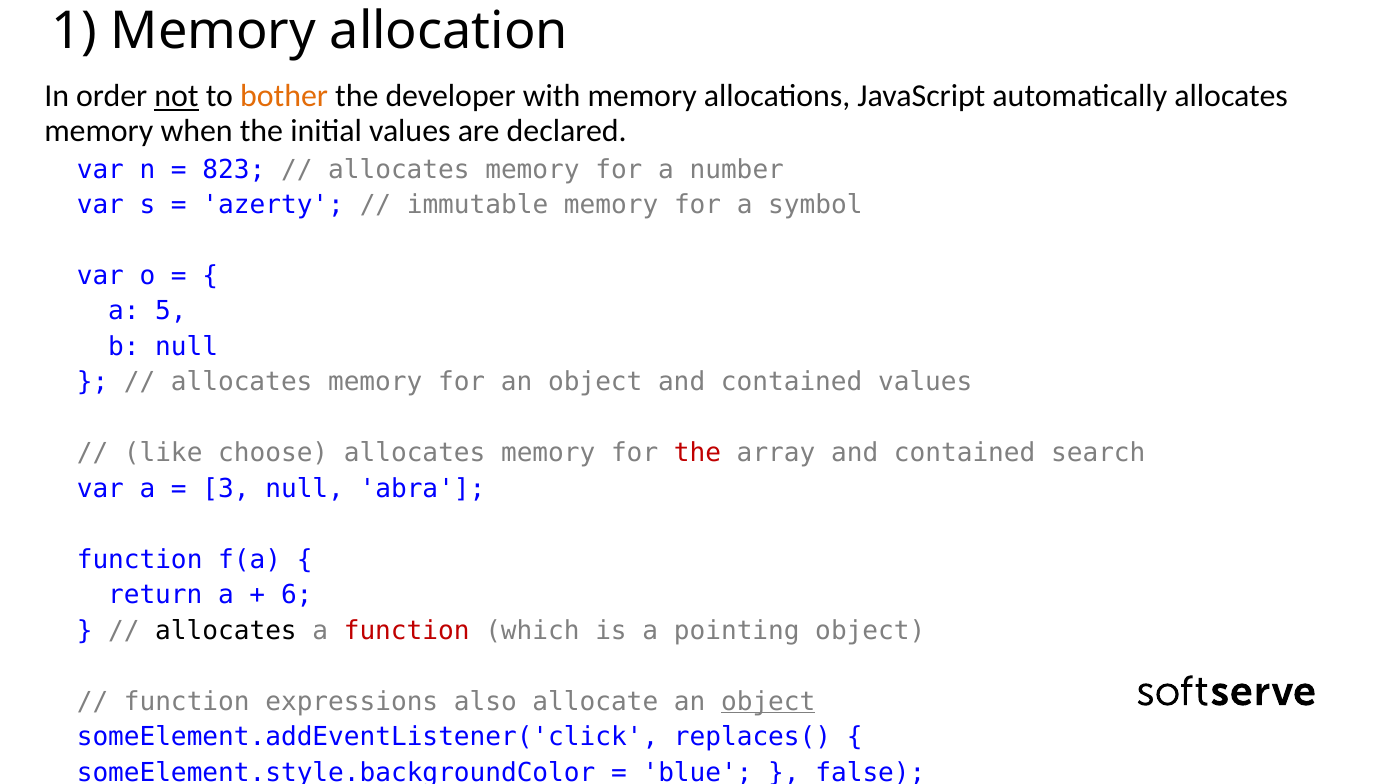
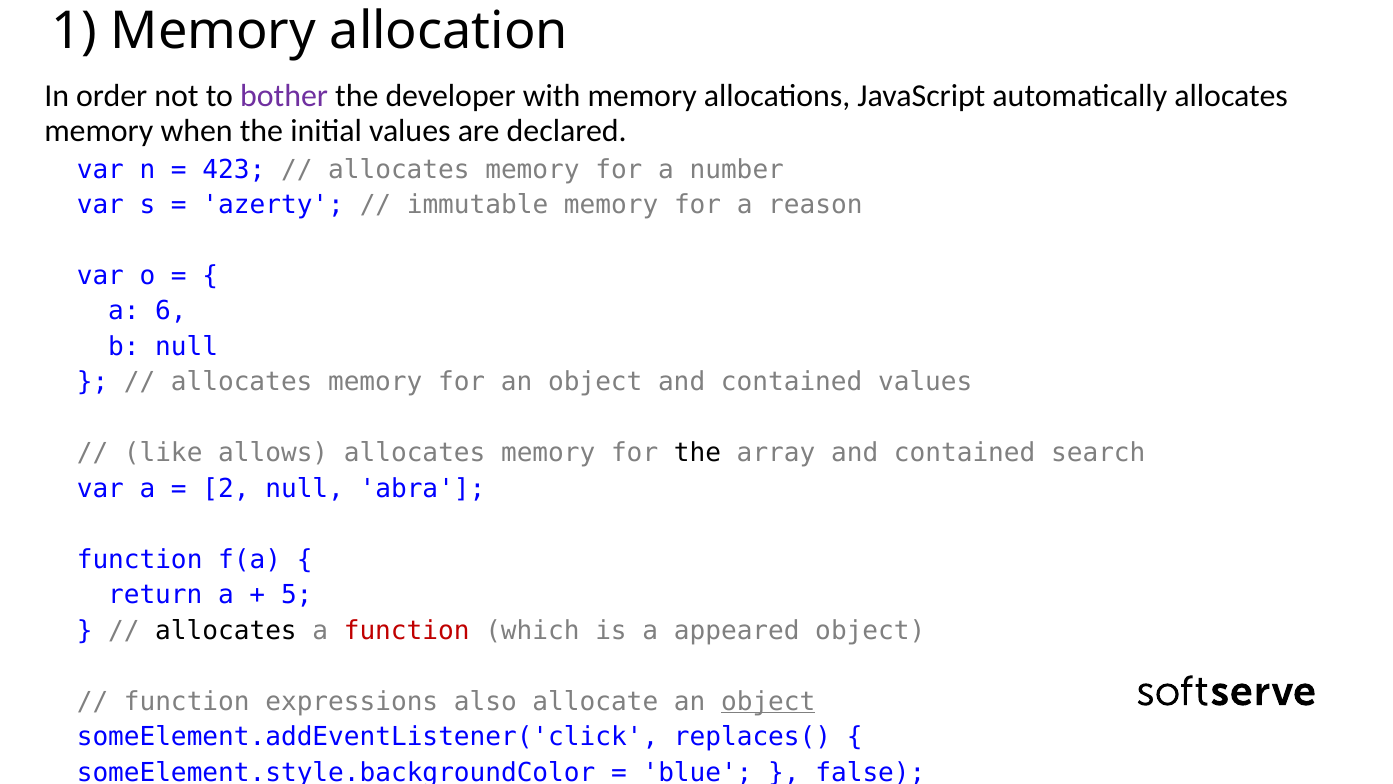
not underline: present -> none (177, 96)
bother colour: orange -> purple (284, 96)
823: 823 -> 423 (234, 169)
symbol: symbol -> reason (815, 205)
5: 5 -> 6 (171, 311)
choose: choose -> allows (273, 453)
the colour: red -> black (698, 453)
3: 3 -> 2 (226, 488)
6: 6 -> 5 (297, 595)
pointing: pointing -> appeared (737, 630)
